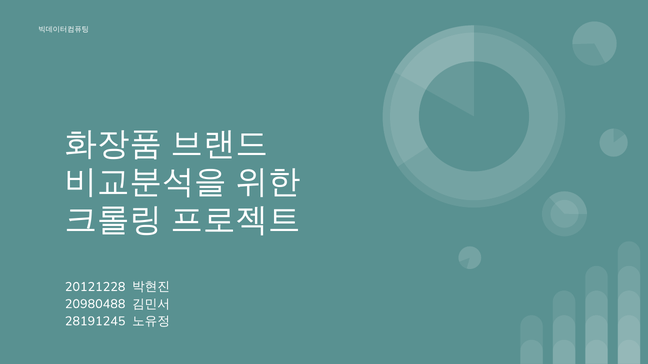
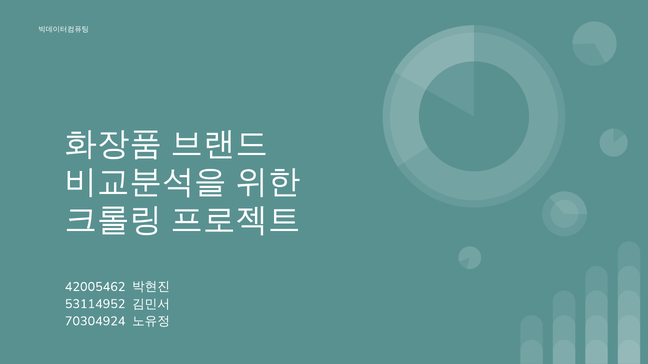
20121228: 20121228 -> 42005462 (95, 287)
20980488: 20980488 -> 53114952 (95, 304)
28191245: 28191245 -> 70304924 (95, 322)
